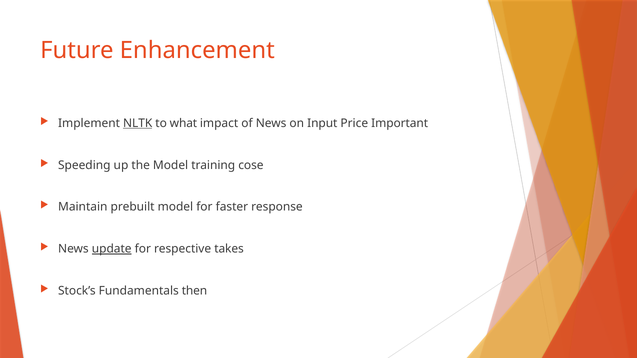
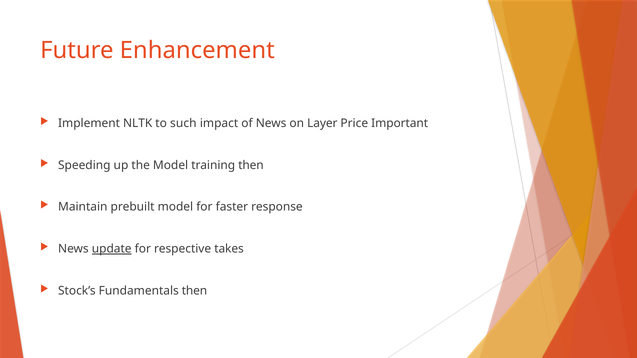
NLTK underline: present -> none (138, 123)
what: what -> such (183, 123)
Input: Input -> Layer (322, 123)
training cose: cose -> then (251, 165)
